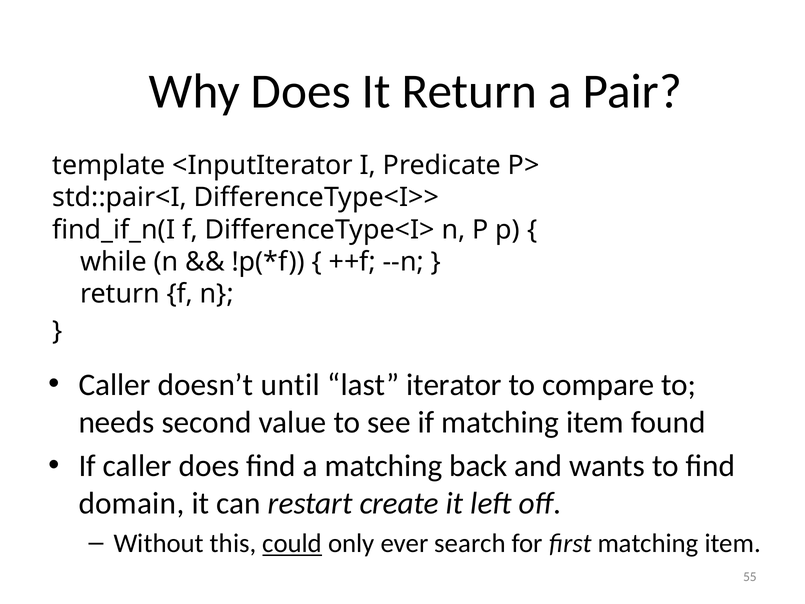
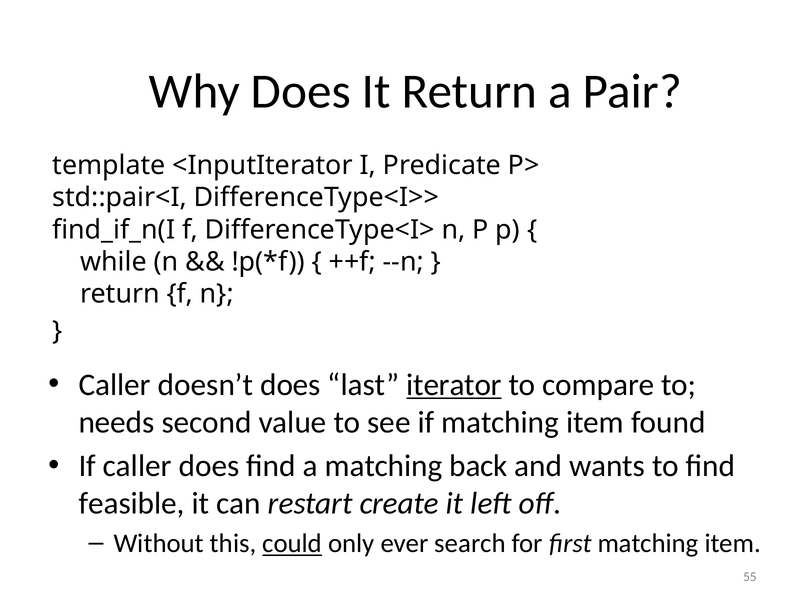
doesn’t until: until -> does (290, 385)
iterator underline: none -> present (454, 385)
domain: domain -> feasible (132, 503)
